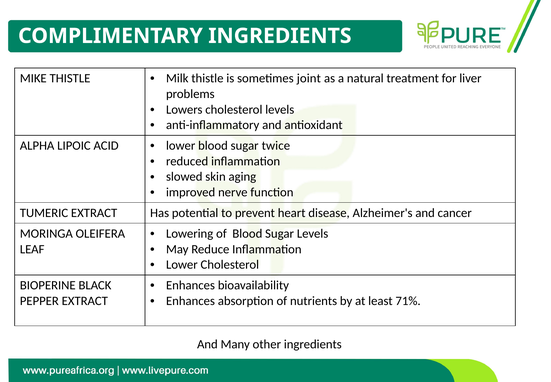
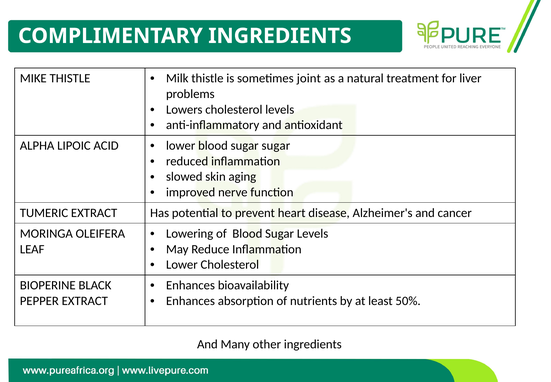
sugar twice: twice -> sugar (276, 145)
71%: 71% -> 50% (408, 300)
